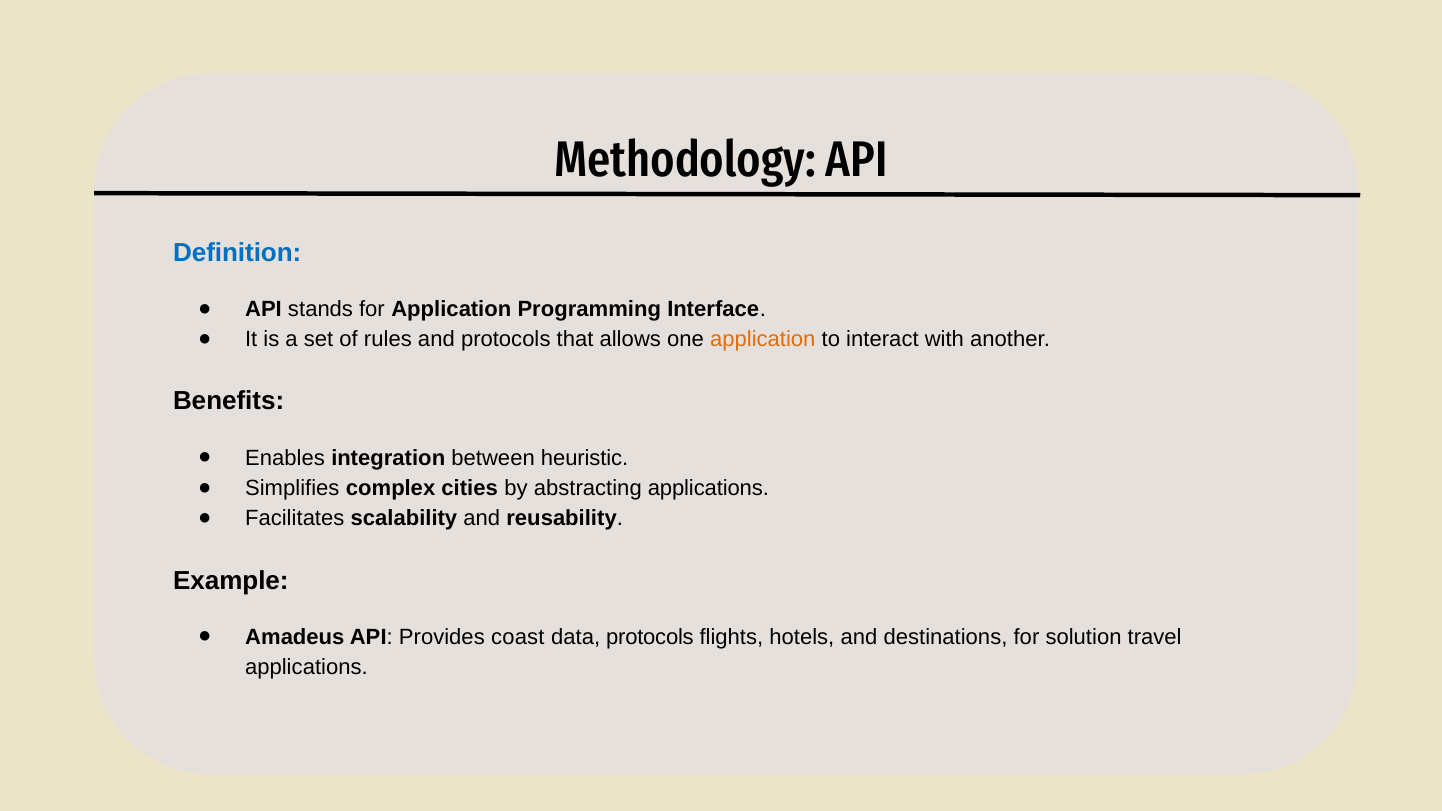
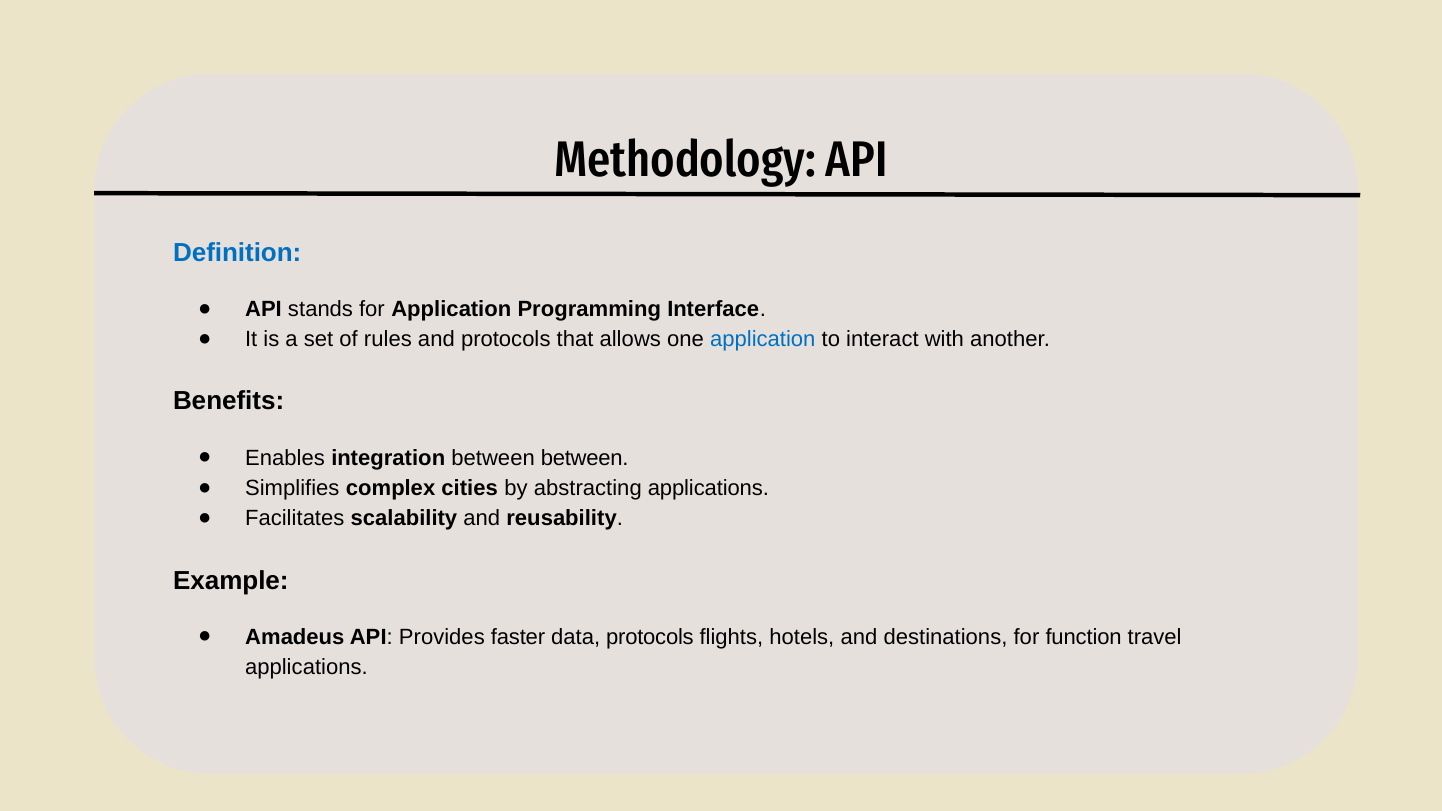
application colour: orange -> blue (763, 340)
between heuristic: heuristic -> between (585, 458)
coast: coast -> faster (518, 637)
solution: solution -> function (1084, 637)
